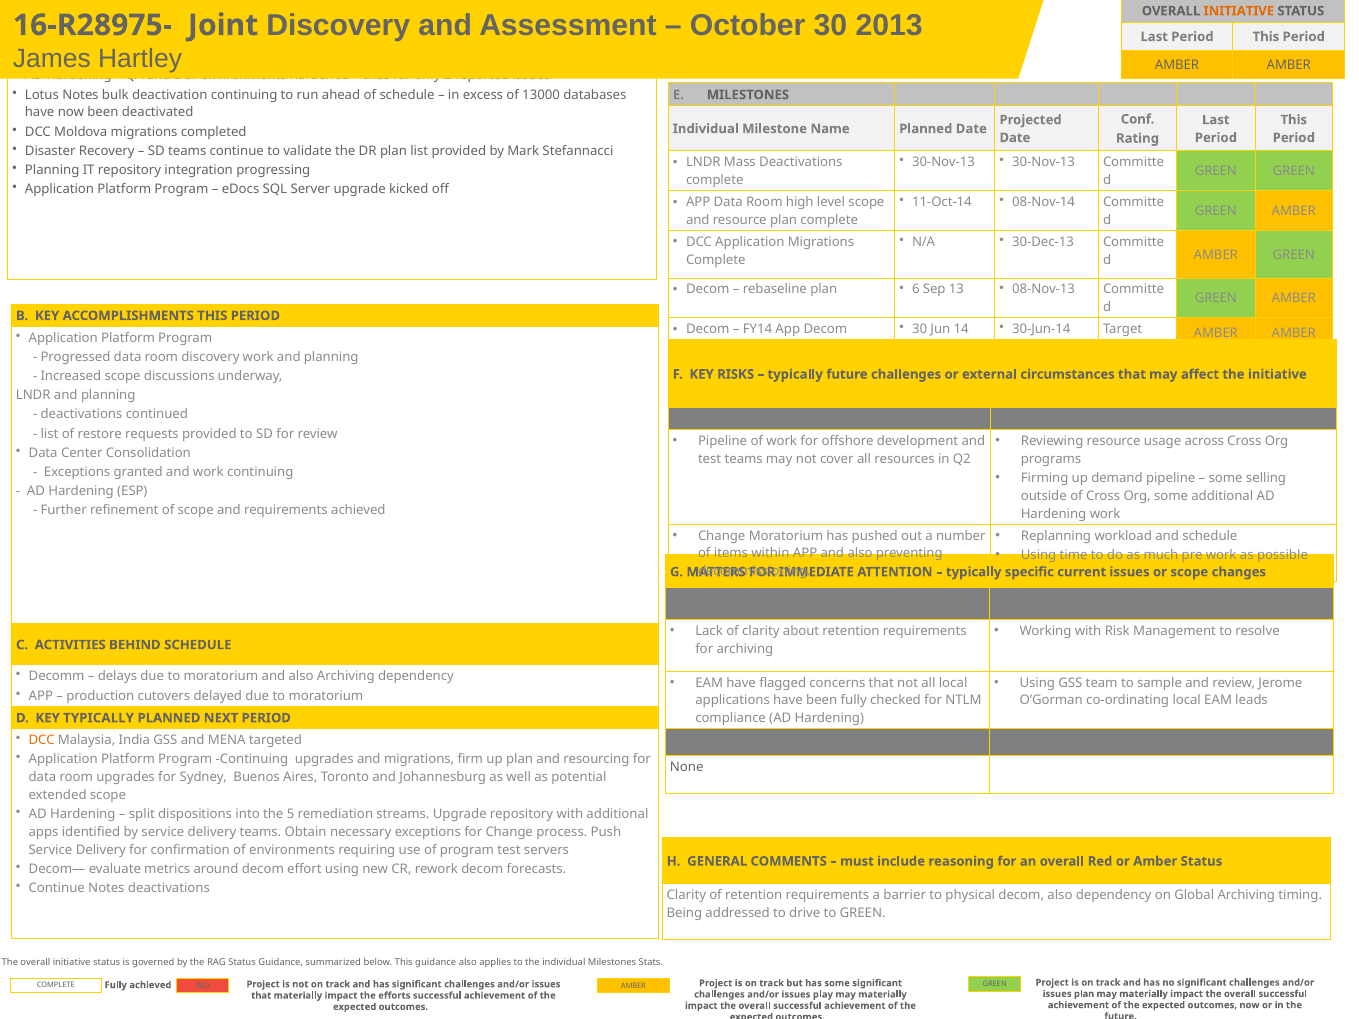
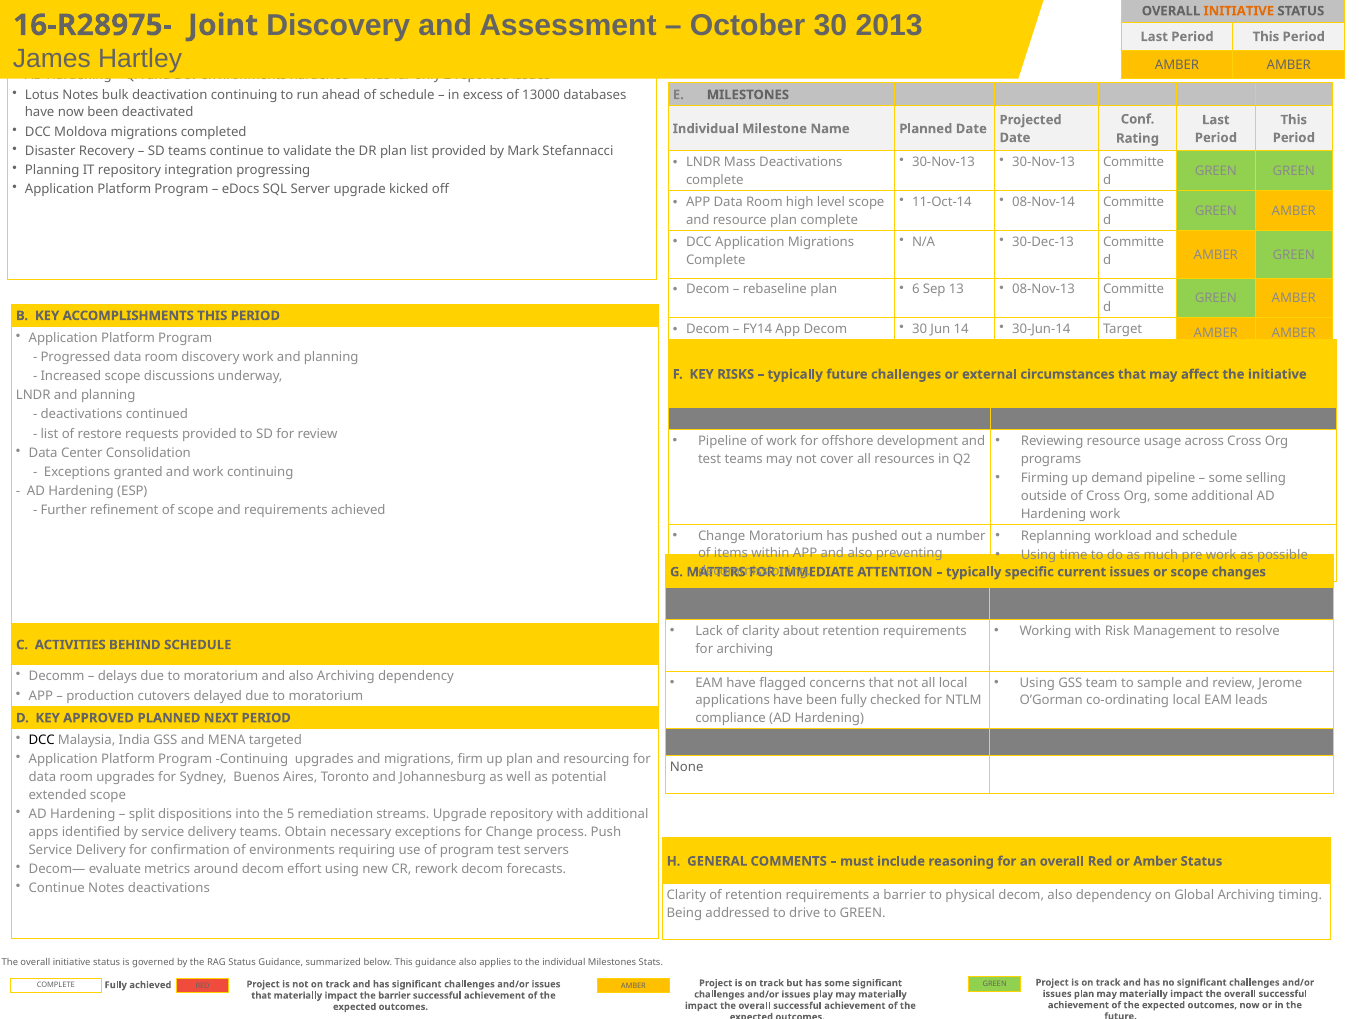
KEY TYPICALLY: TYPICALLY -> APPROVED (99, 718)
DCC colour: orange -> black (42, 740)
the efforts: efforts -> barrier (394, 996)
